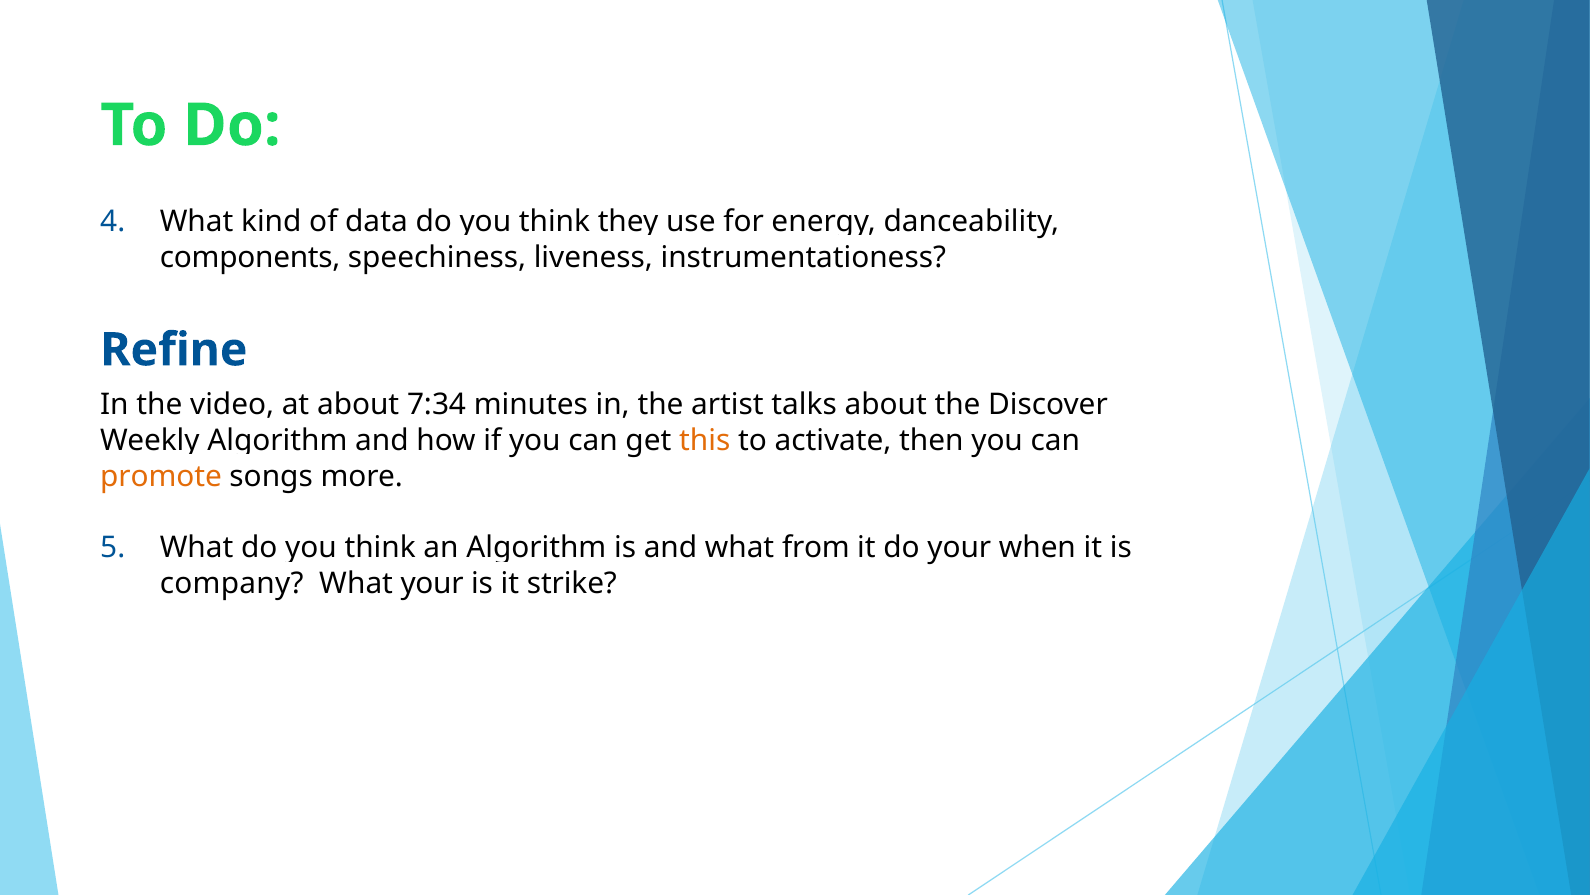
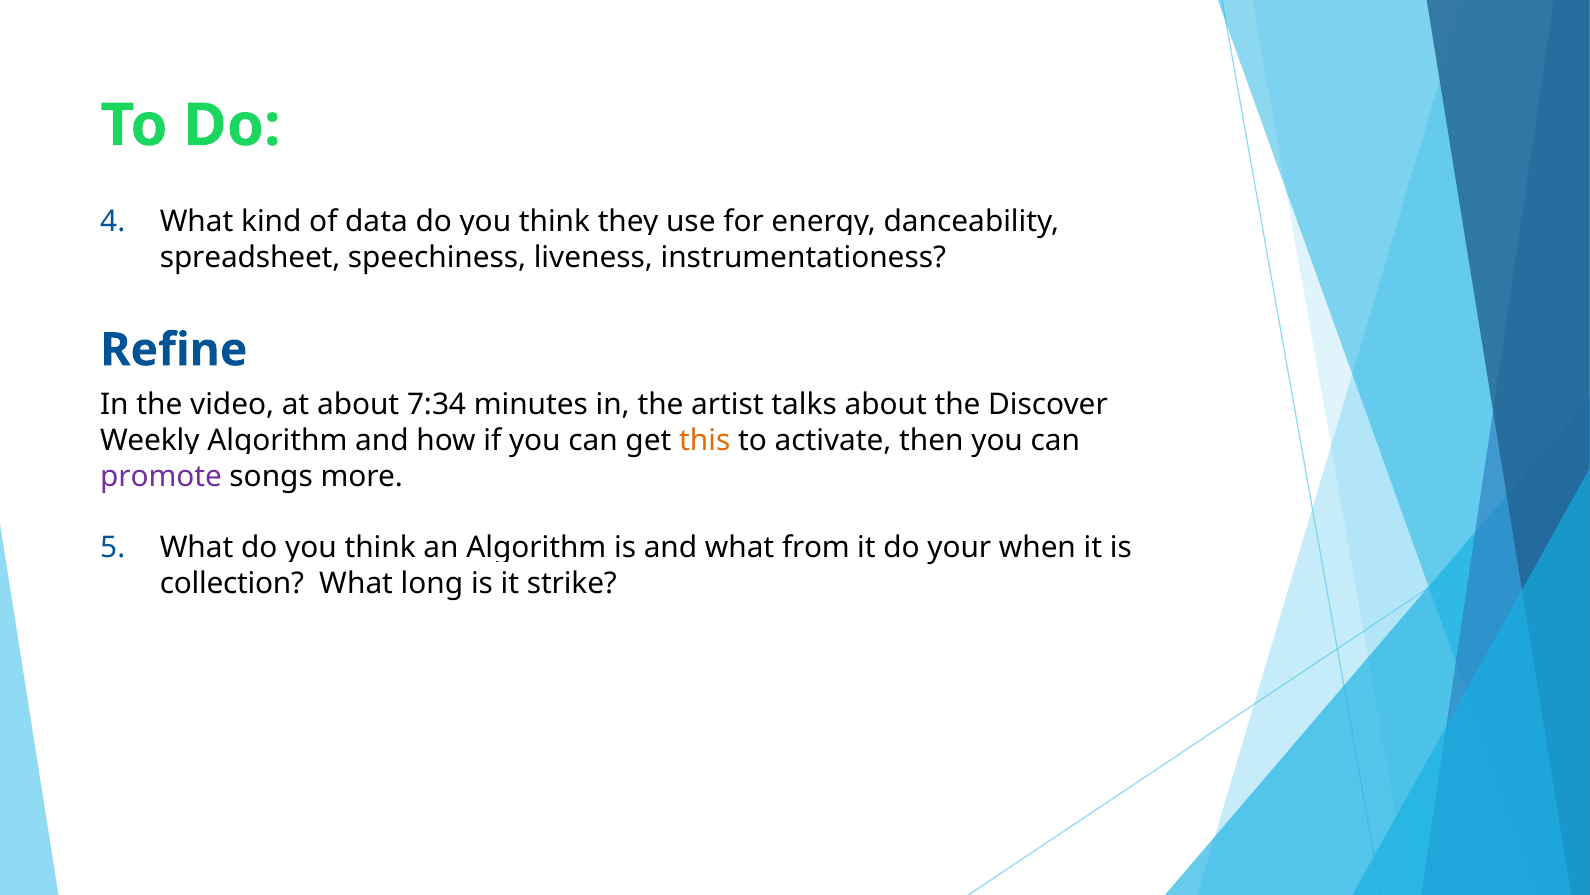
components: components -> spreadsheet (250, 257)
promote colour: orange -> purple (161, 476)
company: company -> collection (232, 583)
What your: your -> long (432, 583)
